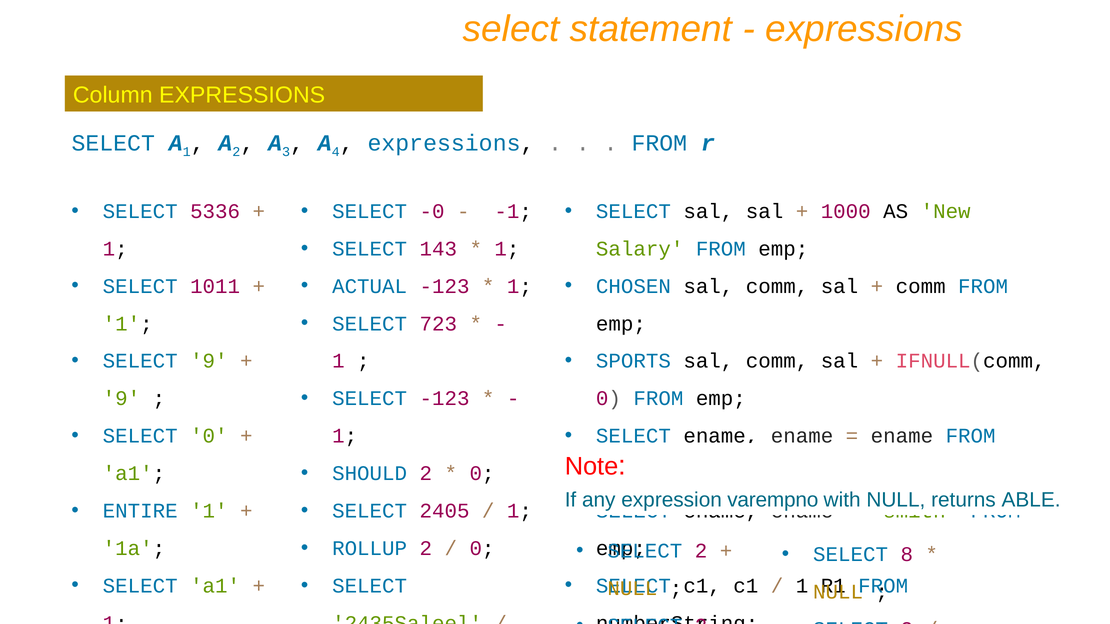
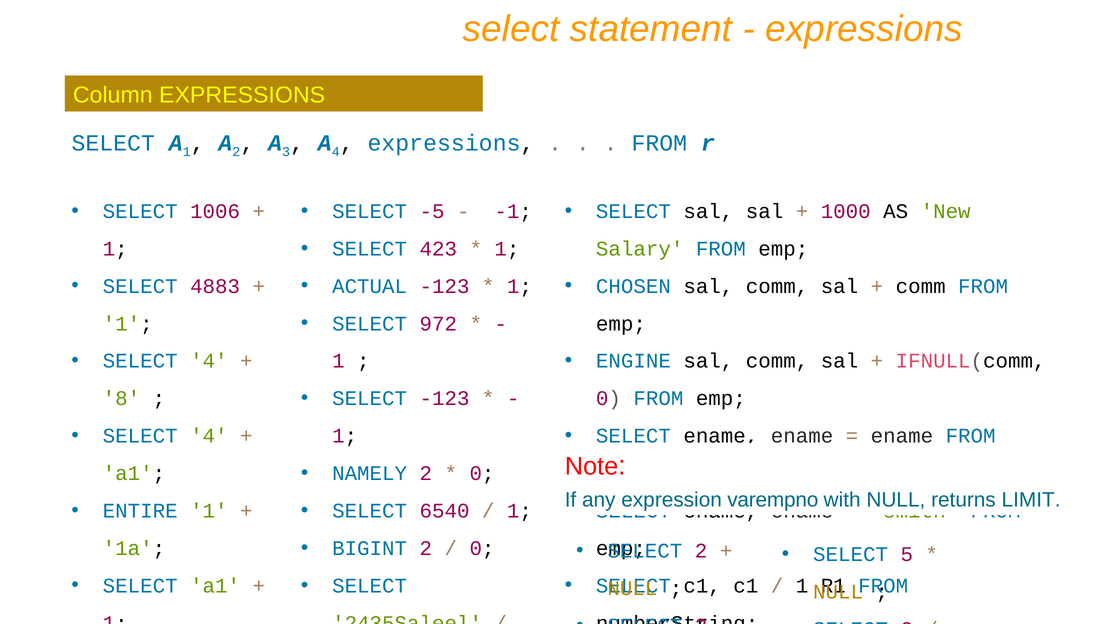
5336: 5336 -> 1006 (215, 211)
-0: -0 -> -5 (432, 211)
143: 143 -> 423 (438, 249)
1011: 1011 -> 4883 (215, 286)
723: 723 -> 972 (438, 324)
9: 9 -> 4 (209, 361)
SPORTS: SPORTS -> ENGINE (633, 361)
9: 9 -> 8 (121, 399)
0: 0 -> 4 (209, 436)
SHOULD: SHOULD -> NAMELY (370, 474)
ABLE: ABLE -> LIMIT (1031, 500)
2405: 2405 -> 6540 (445, 511)
ROLLUP: ROLLUP -> BIGINT (370, 549)
8: 8 -> 5 (907, 555)
